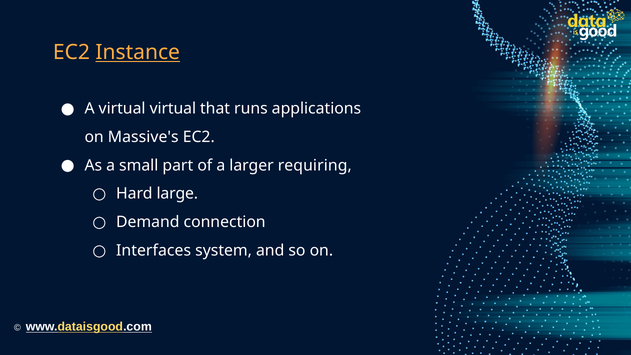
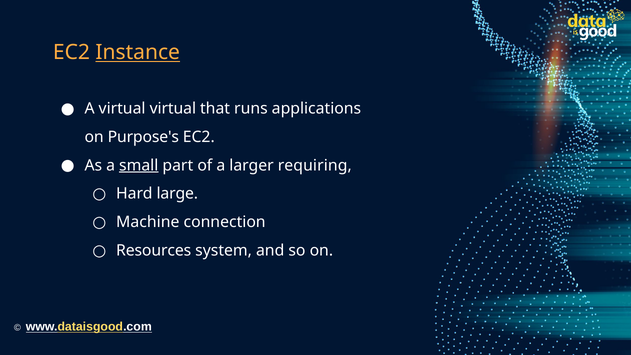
Massive's: Massive's -> Purpose's (143, 137)
small underline: none -> present (139, 165)
Demand: Demand -> Machine (148, 222)
Interfaces: Interfaces -> Resources (154, 251)
